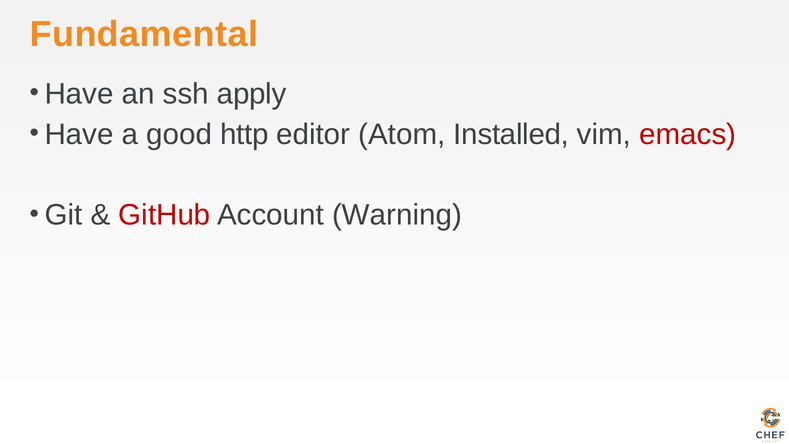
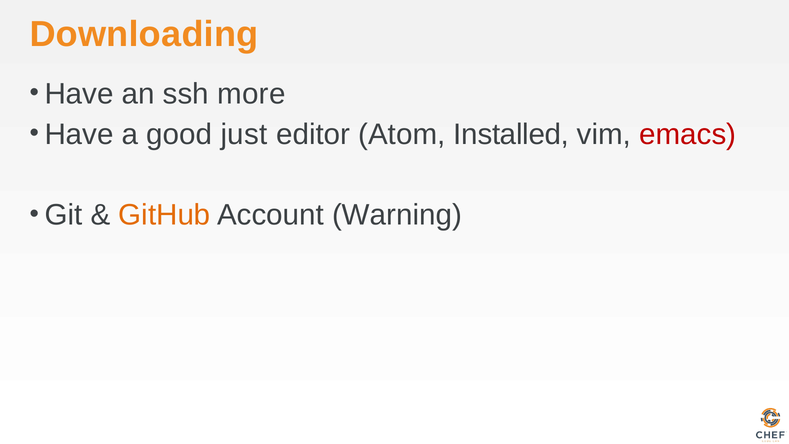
Fundamental: Fundamental -> Downloading (144, 34)
apply: apply -> more (251, 94)
http: http -> just (244, 134)
GitHub colour: red -> orange (164, 215)
